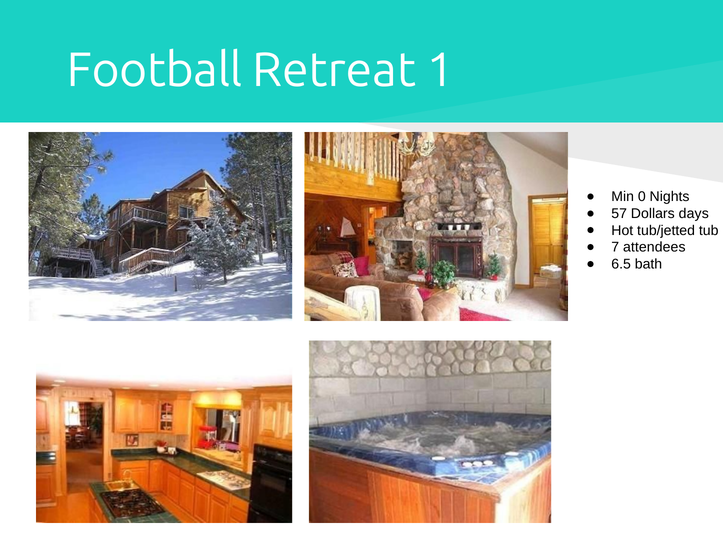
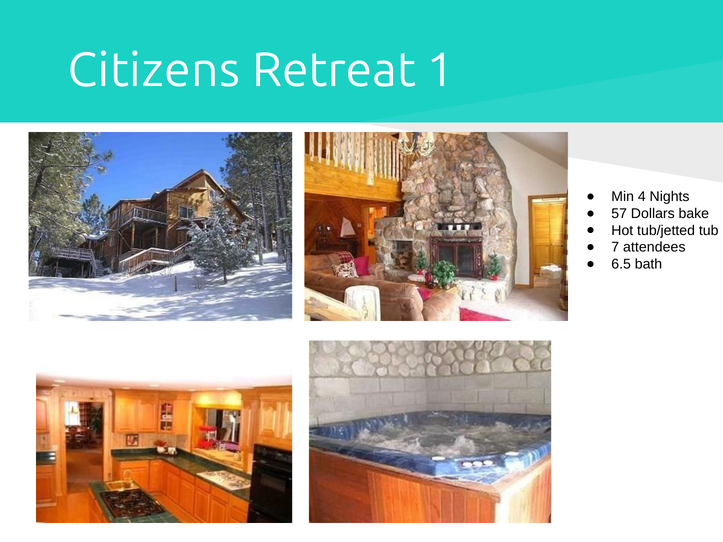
Football: Football -> Citizens (154, 70)
0: 0 -> 4 (642, 197)
days: days -> bake (694, 214)
